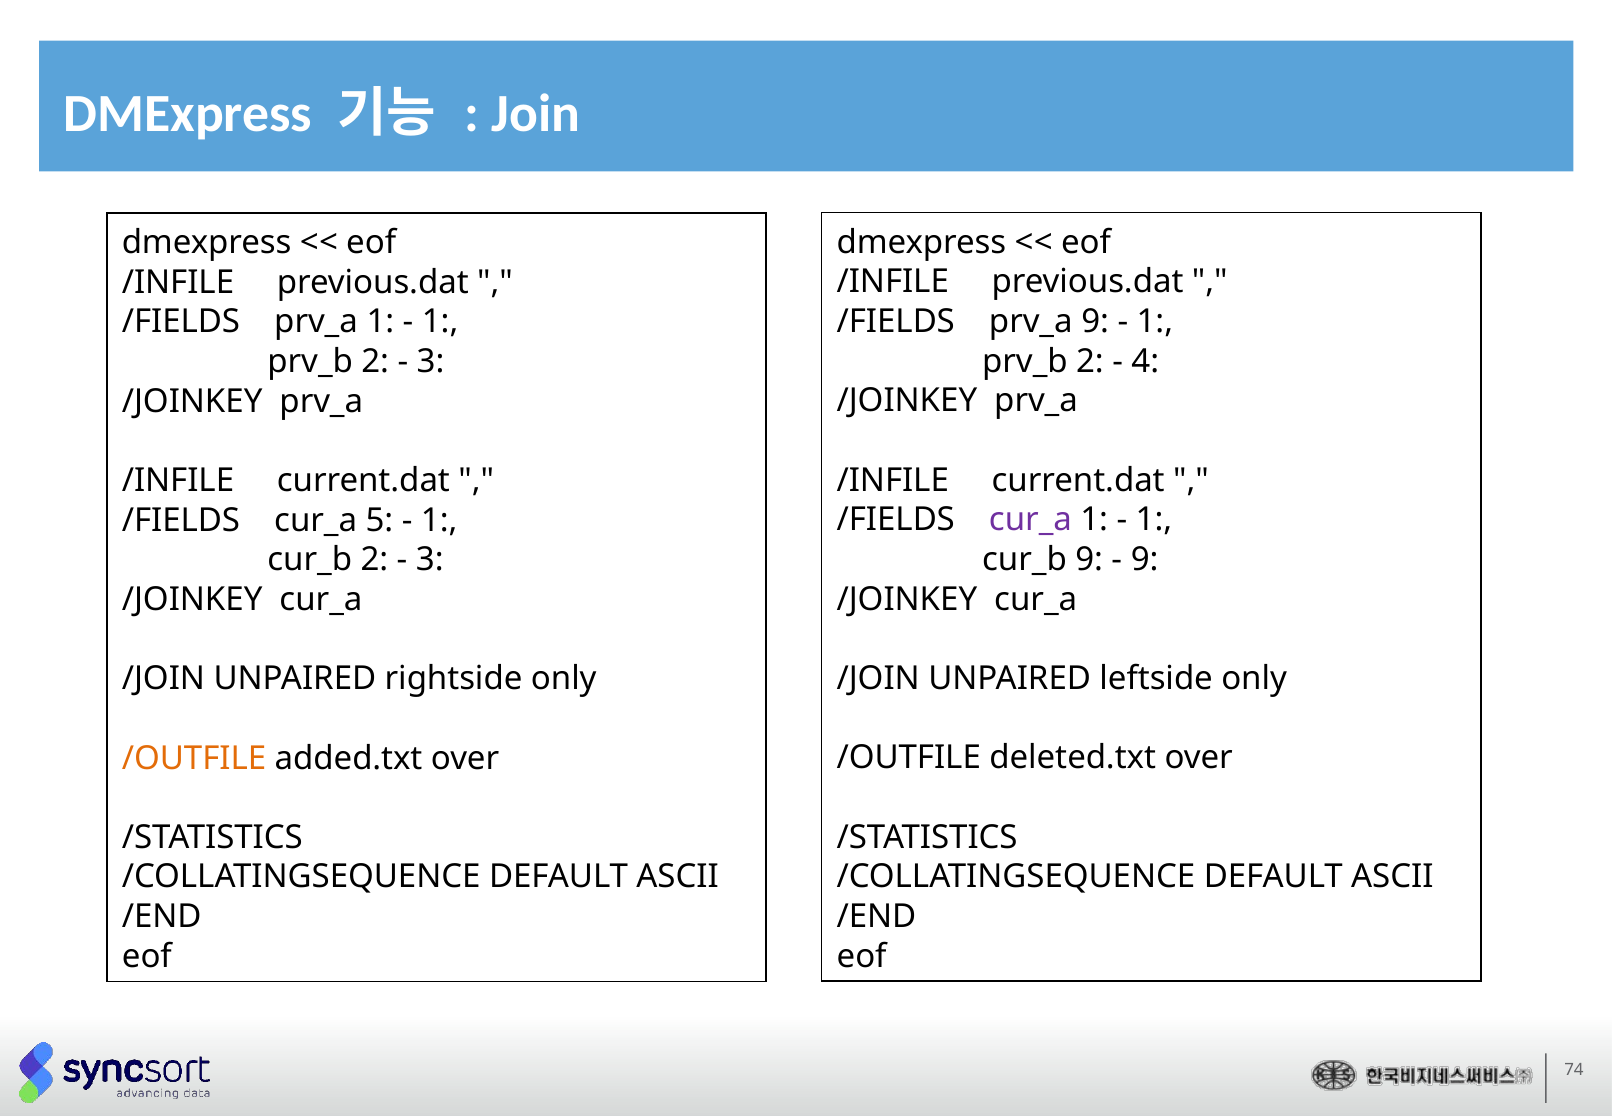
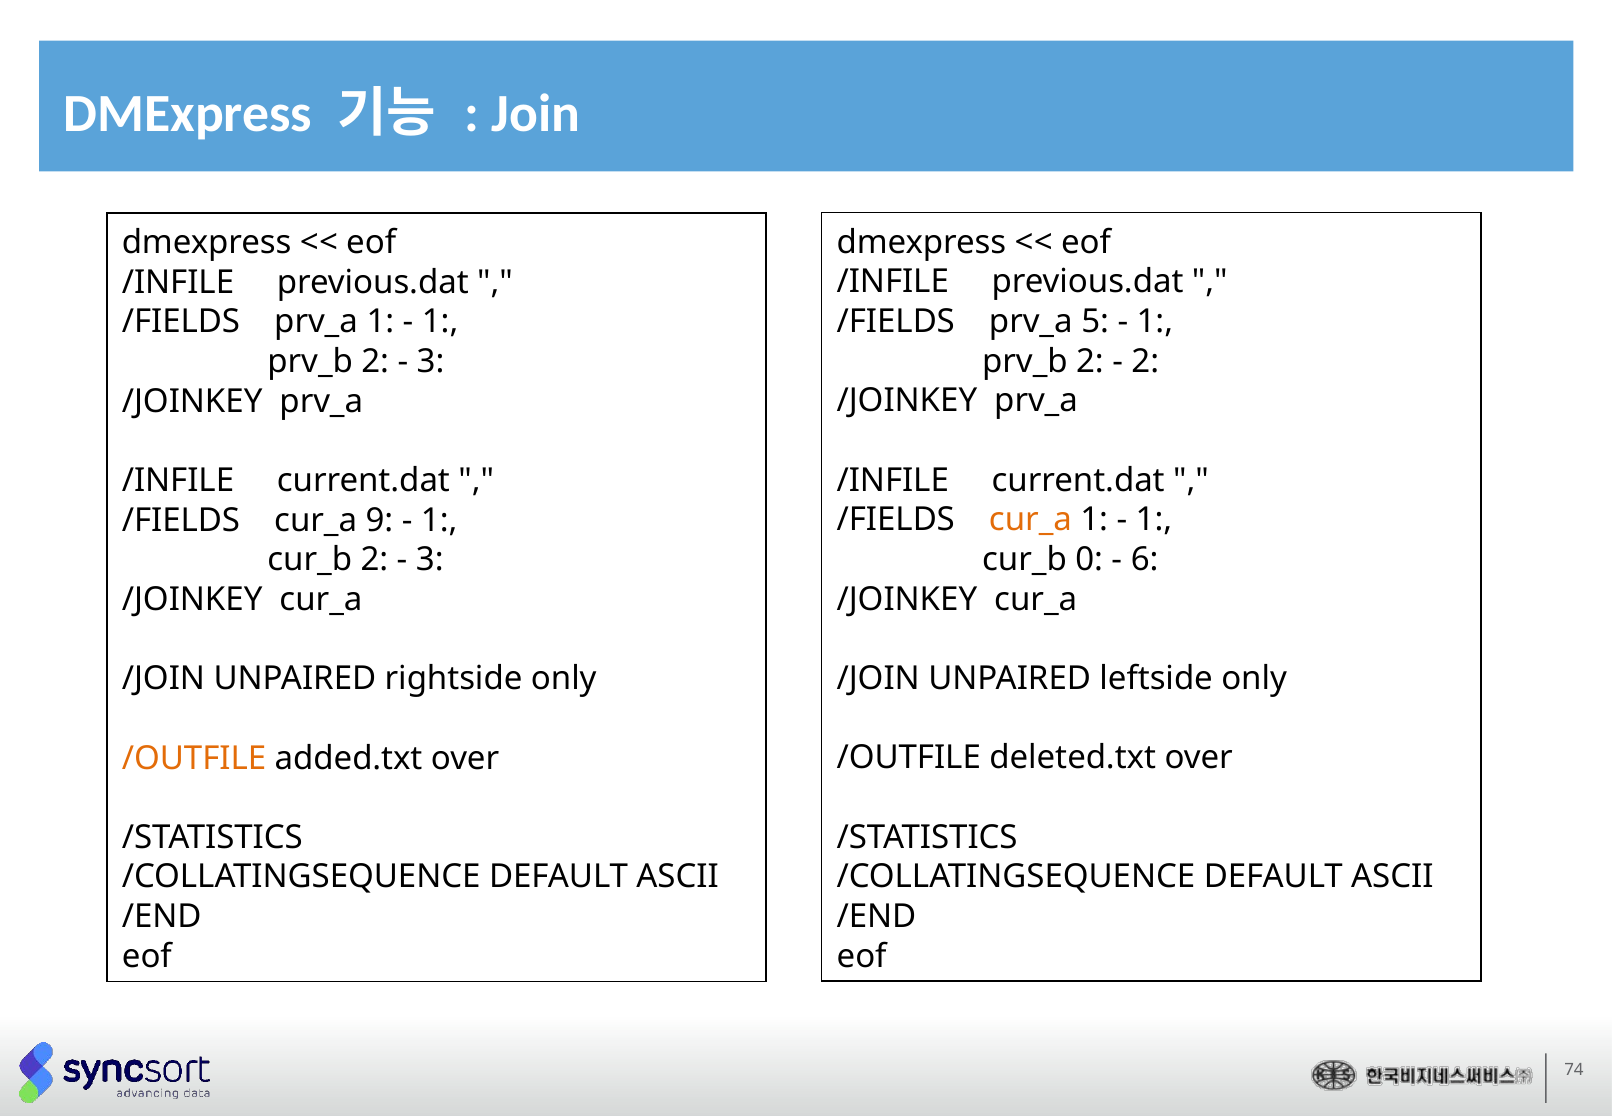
prv_a 9: 9 -> 5 (1095, 322)
4: 4 -> 2 (1145, 361)
cur_a colour: purple -> orange (1030, 520)
5: 5 -> 9 (379, 520)
cur_b 9: 9 -> 0 (1089, 560)
9: 9 -> 6 (1145, 560)
